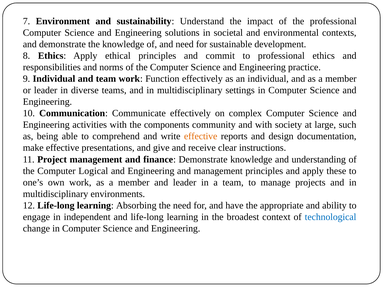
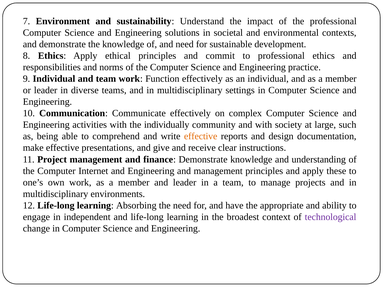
components: components -> individually (167, 124)
Logical: Logical -> Internet (93, 170)
technological colour: blue -> purple (331, 216)
